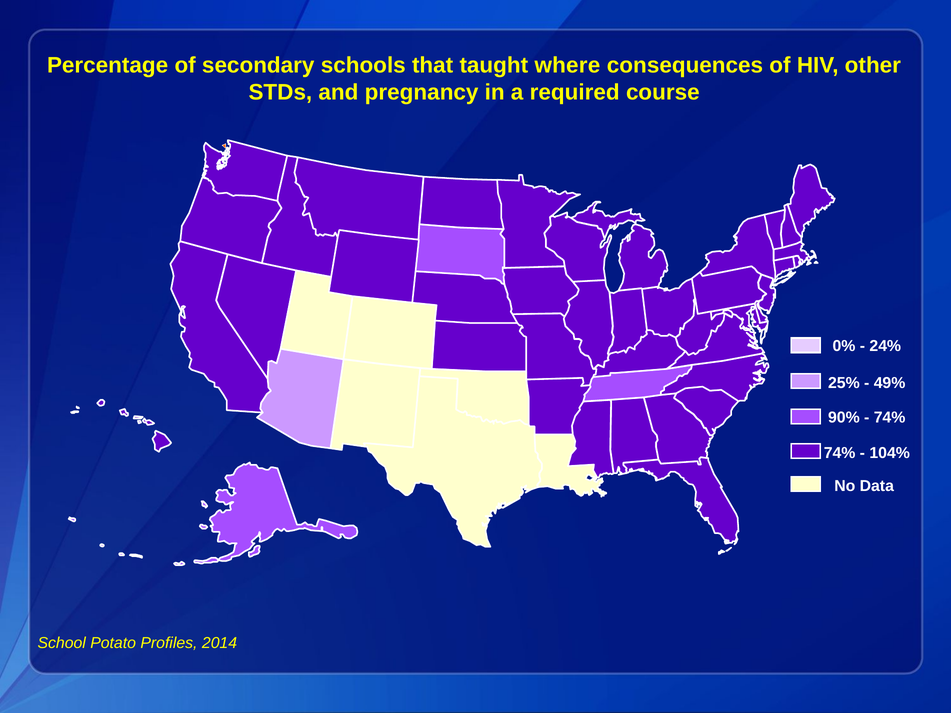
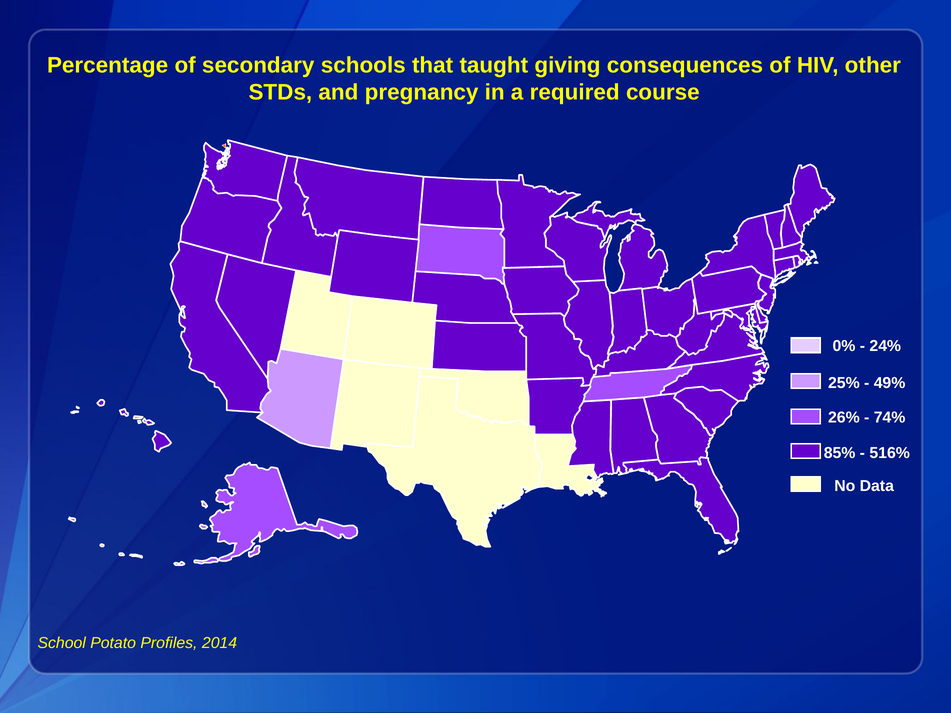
where: where -> giving (568, 66)
90%: 90% -> 26% (844, 418)
74%: 74% -> 85% (840, 453)
104%: 104% -> 516% (890, 453)
